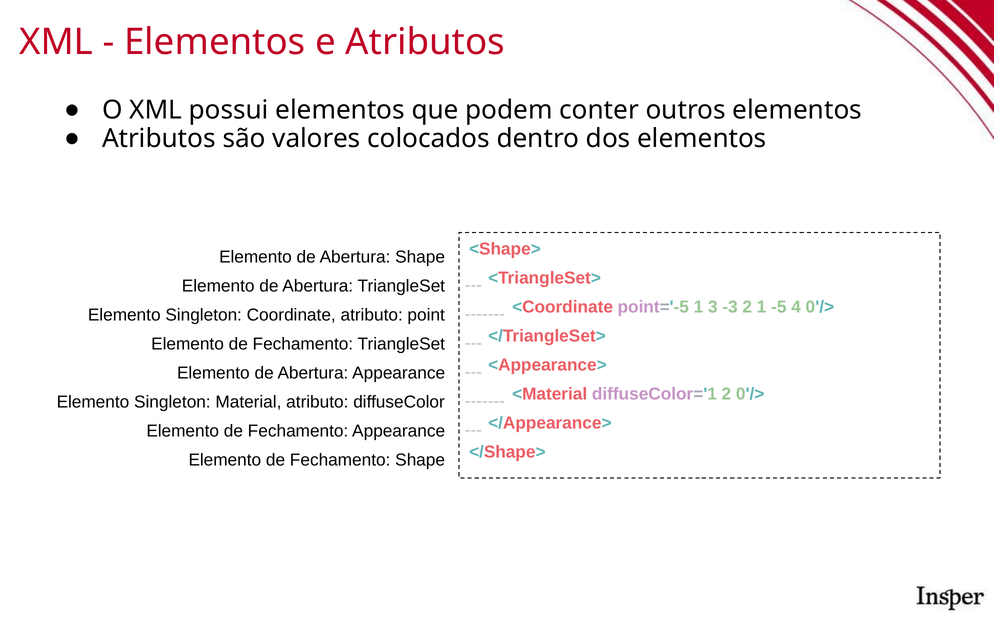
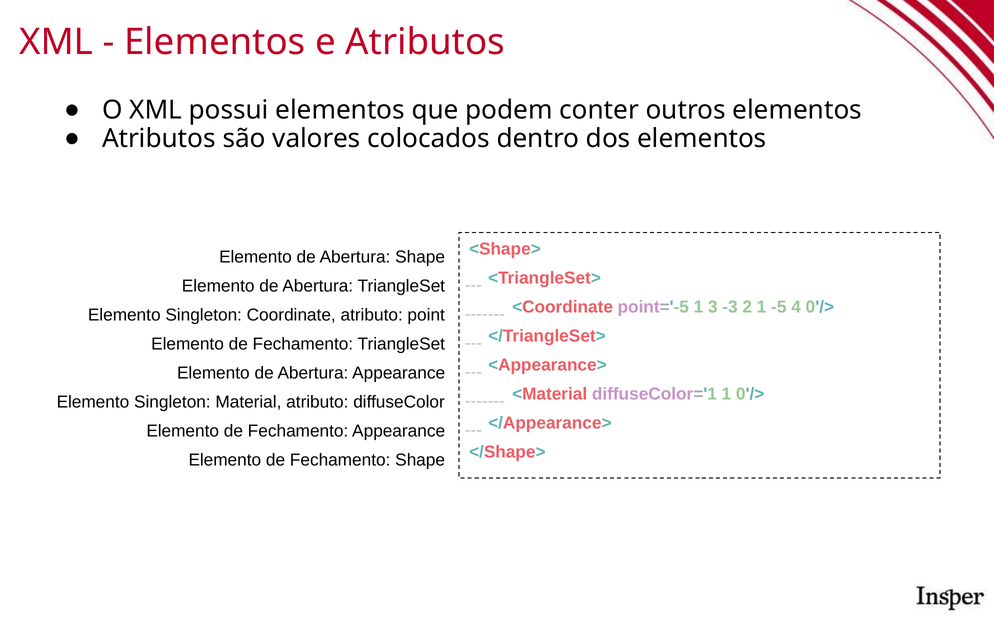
diffuseColor='1 2: 2 -> 1 (726, 394)
